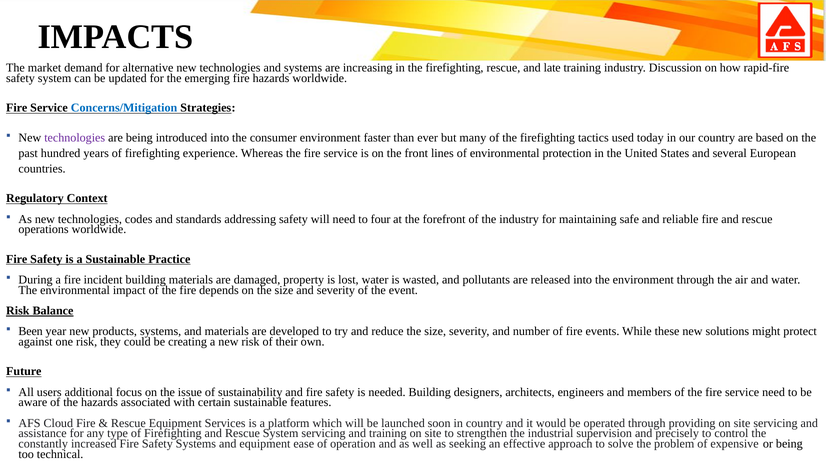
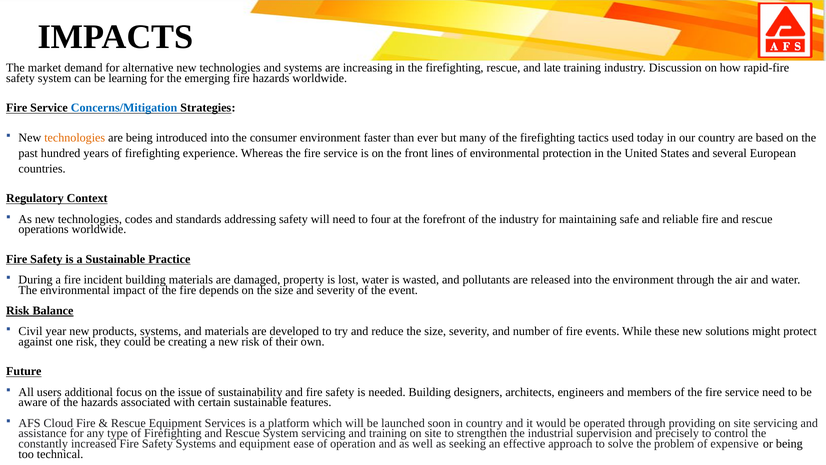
updated: updated -> learning (128, 78)
technologies colour: purple -> orange (75, 138)
Been: Been -> Civil (31, 331)
